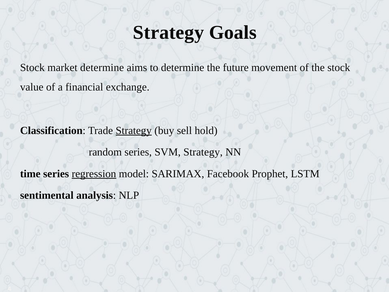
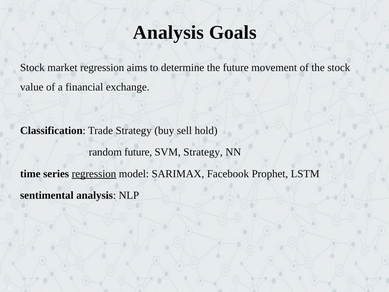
Strategy: Strategy -> Analysis (169, 32)
market determine: determine -> regression (102, 68)
Strategy underline: present -> none (134, 130)
random series: series -> future (138, 152)
